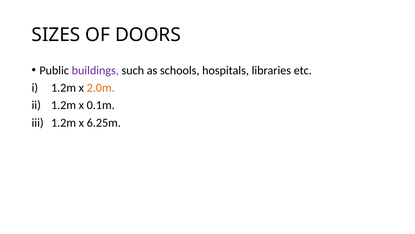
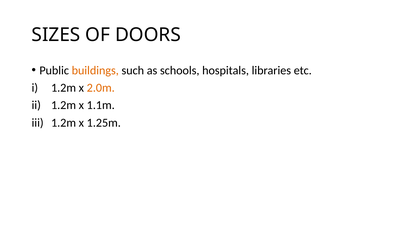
buildings colour: purple -> orange (95, 70)
0.1m: 0.1m -> 1.1m (101, 105)
6.25m: 6.25m -> 1.25m (104, 122)
